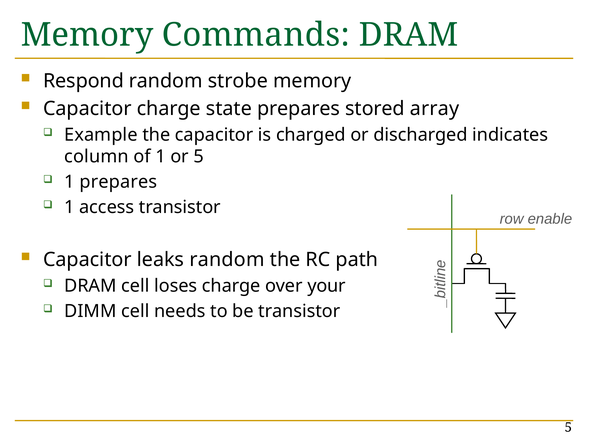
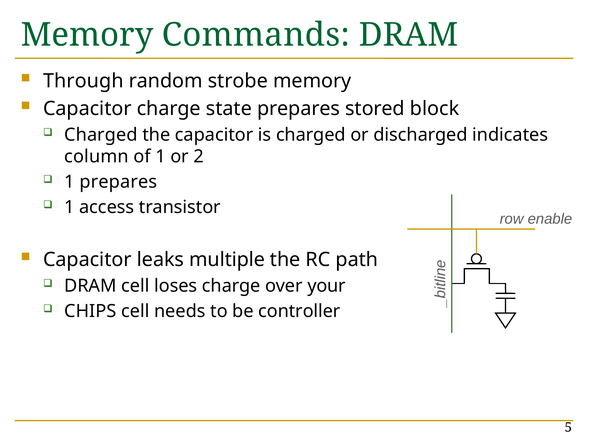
Respond: Respond -> Through (83, 81)
array: array -> block (435, 109)
Example: Example -> Charged (101, 135)
or 5: 5 -> 2 (199, 156)
leaks random: random -> multiple (227, 259)
DIMM: DIMM -> CHIPS (90, 311)
be transistor: transistor -> controller (299, 311)
